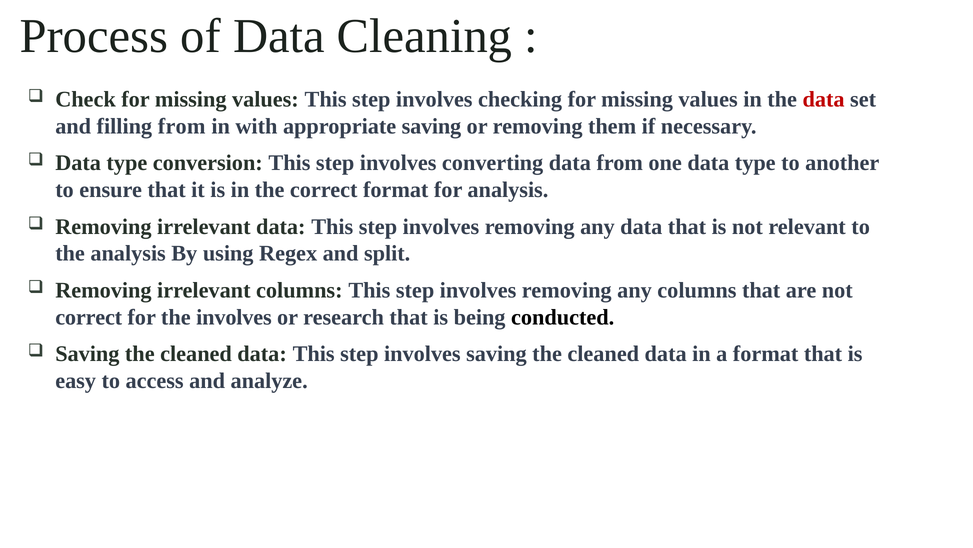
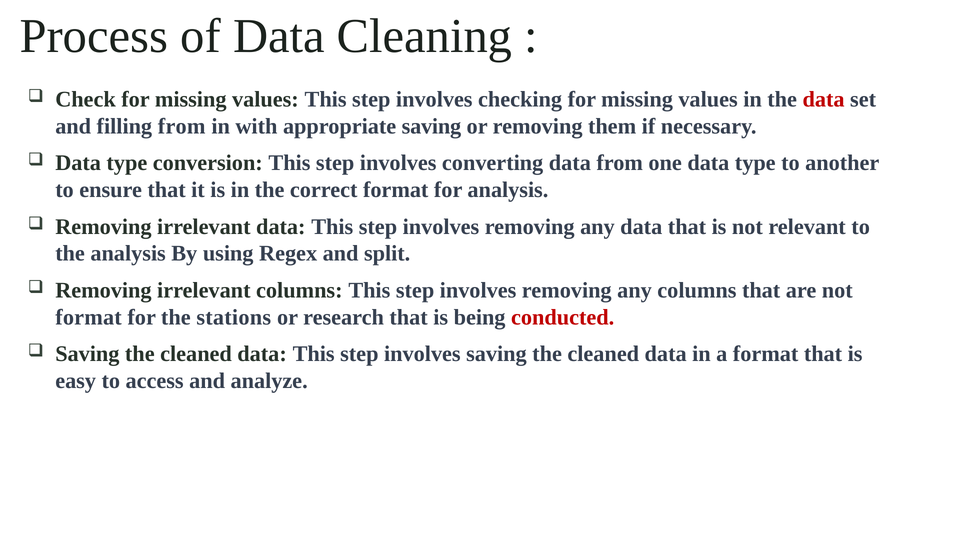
correct: correct -> format (89, 317)
the involves: involves -> stations (234, 317)
conducted colour: black -> red (563, 317)
